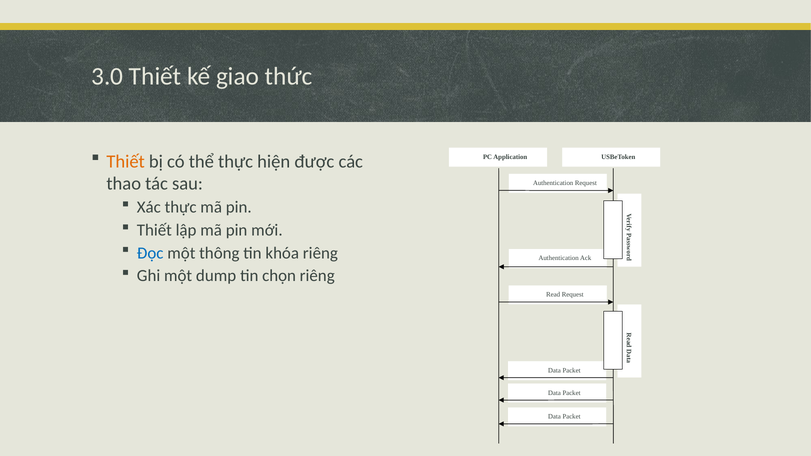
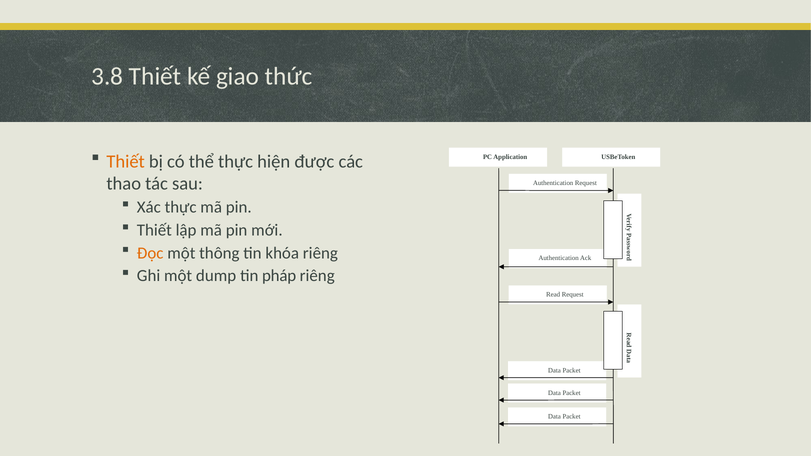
3.0: 3.0 -> 3.8 (107, 77)
Đọc colour: blue -> orange (150, 253)
chọn: chọn -> pháp (279, 276)
